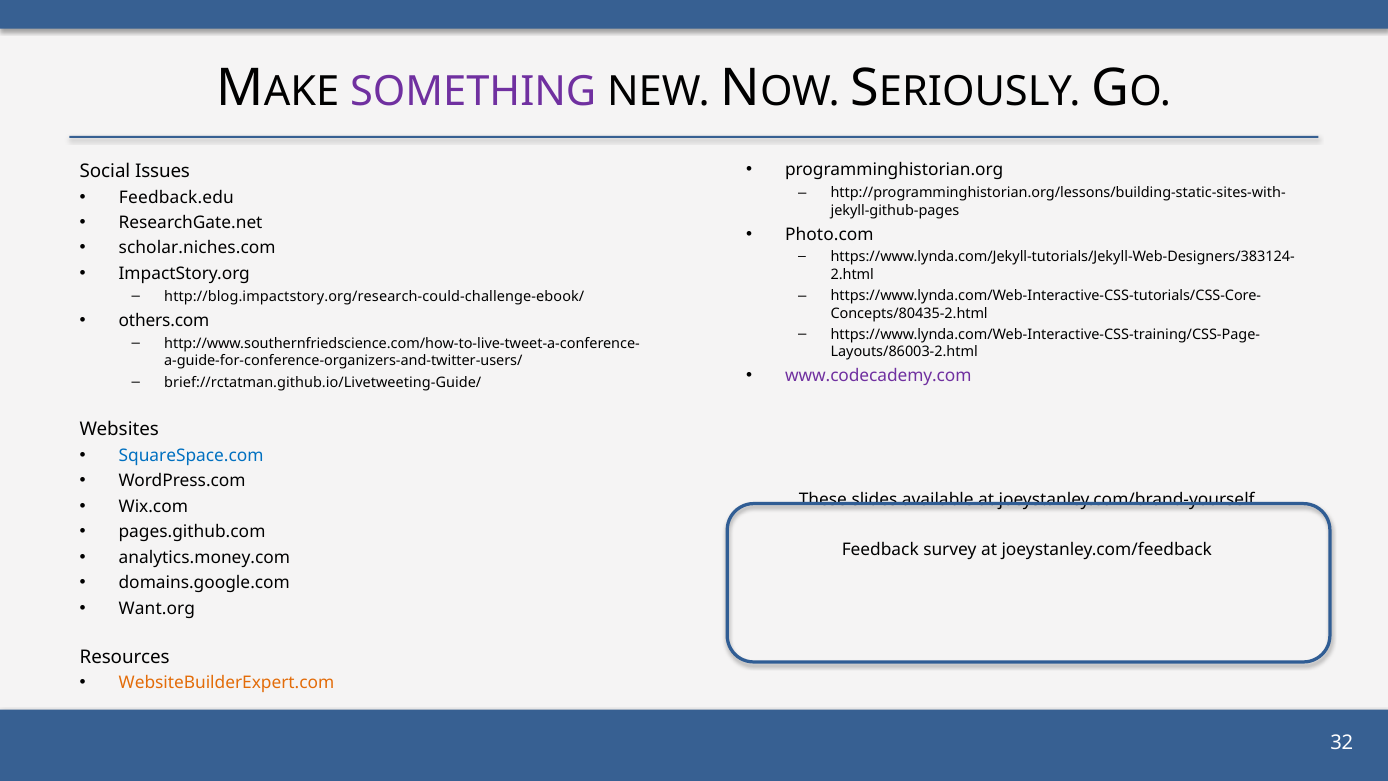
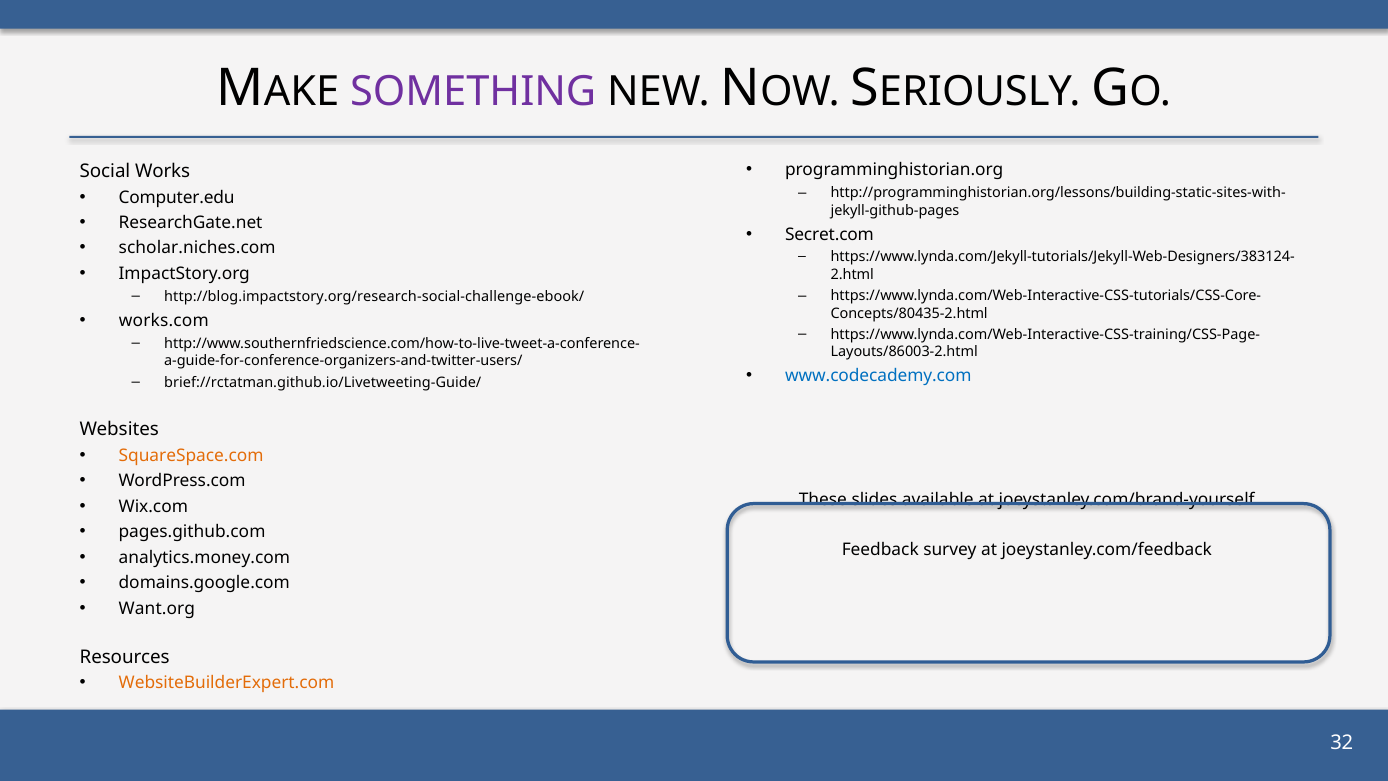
Issues: Issues -> Works (163, 171)
Feedback.edu: Feedback.edu -> Computer.edu (177, 197)
Photo.com: Photo.com -> Secret.com (829, 234)
http://blog.impactstory.org/research-could-challenge-ebook/: http://blog.impactstory.org/research-could-challenge-ebook/ -> http://blog.impactstory.org/research-social-challenge-ebook/ (374, 297)
others.com: others.com -> works.com (164, 321)
www.codecademy.com colour: purple -> blue (878, 376)
SquareSpace.com colour: blue -> orange (191, 455)
